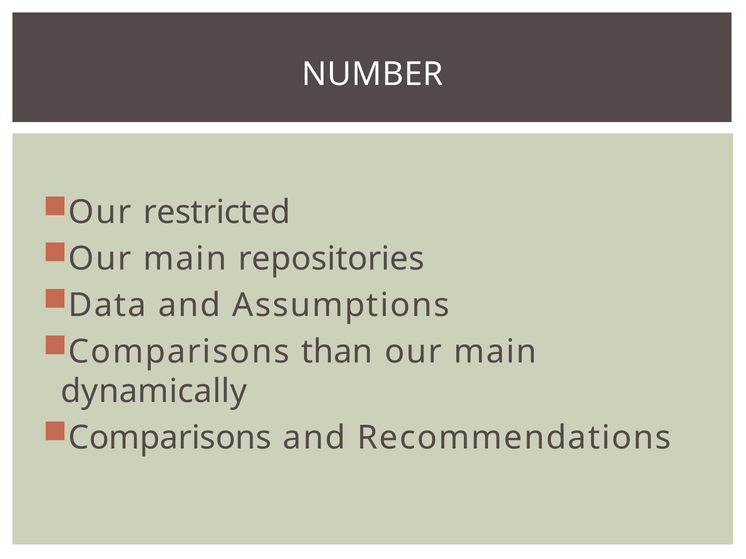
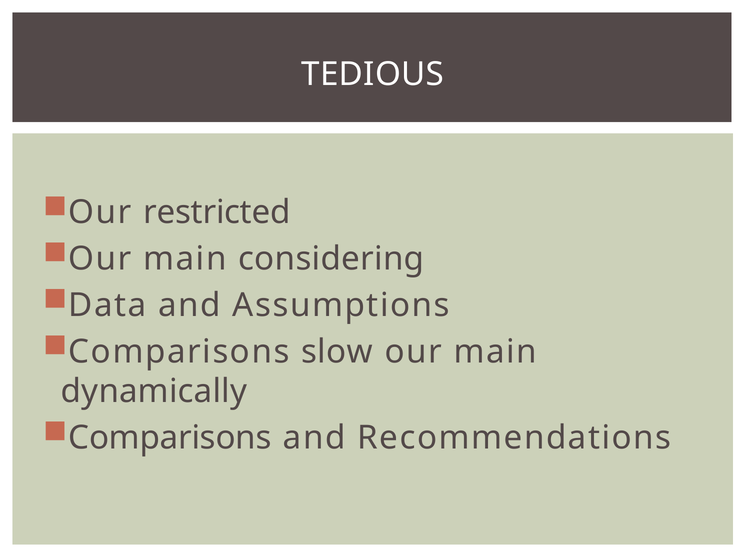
NUMBER: NUMBER -> TEDIOUS (373, 74)
repositories: repositories -> considering (331, 259)
than: than -> slow (337, 352)
